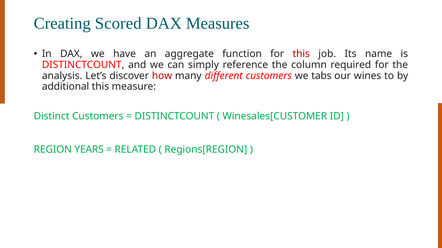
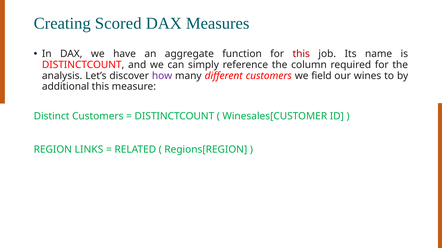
how colour: red -> purple (162, 76)
tabs: tabs -> field (321, 76)
YEARS: YEARS -> LINKS (89, 150)
